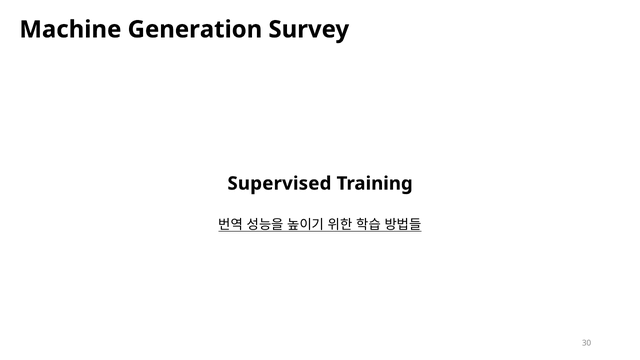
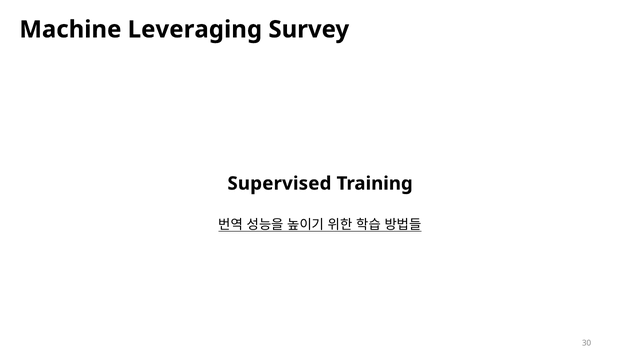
Generation: Generation -> Leveraging (195, 29)
